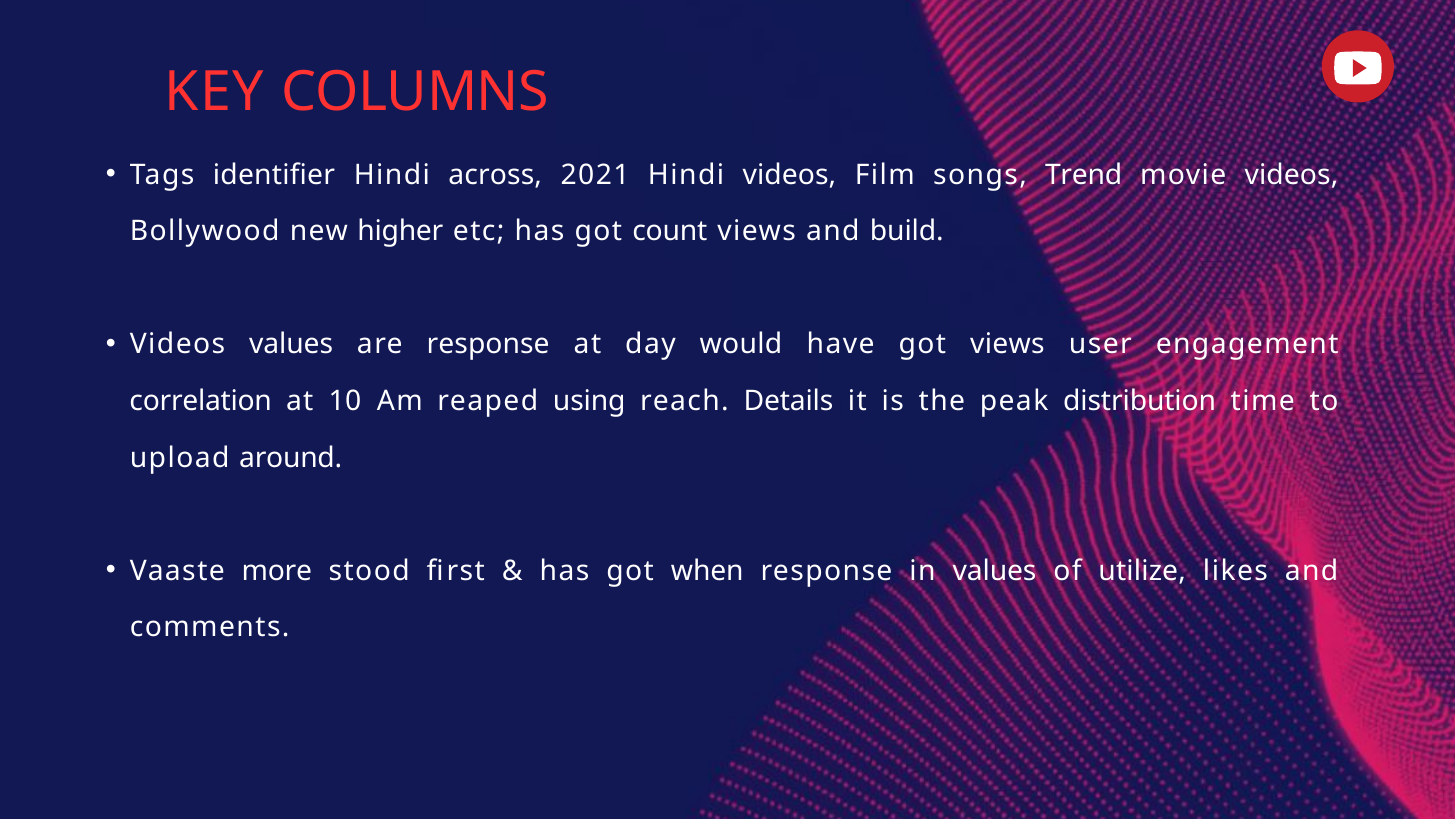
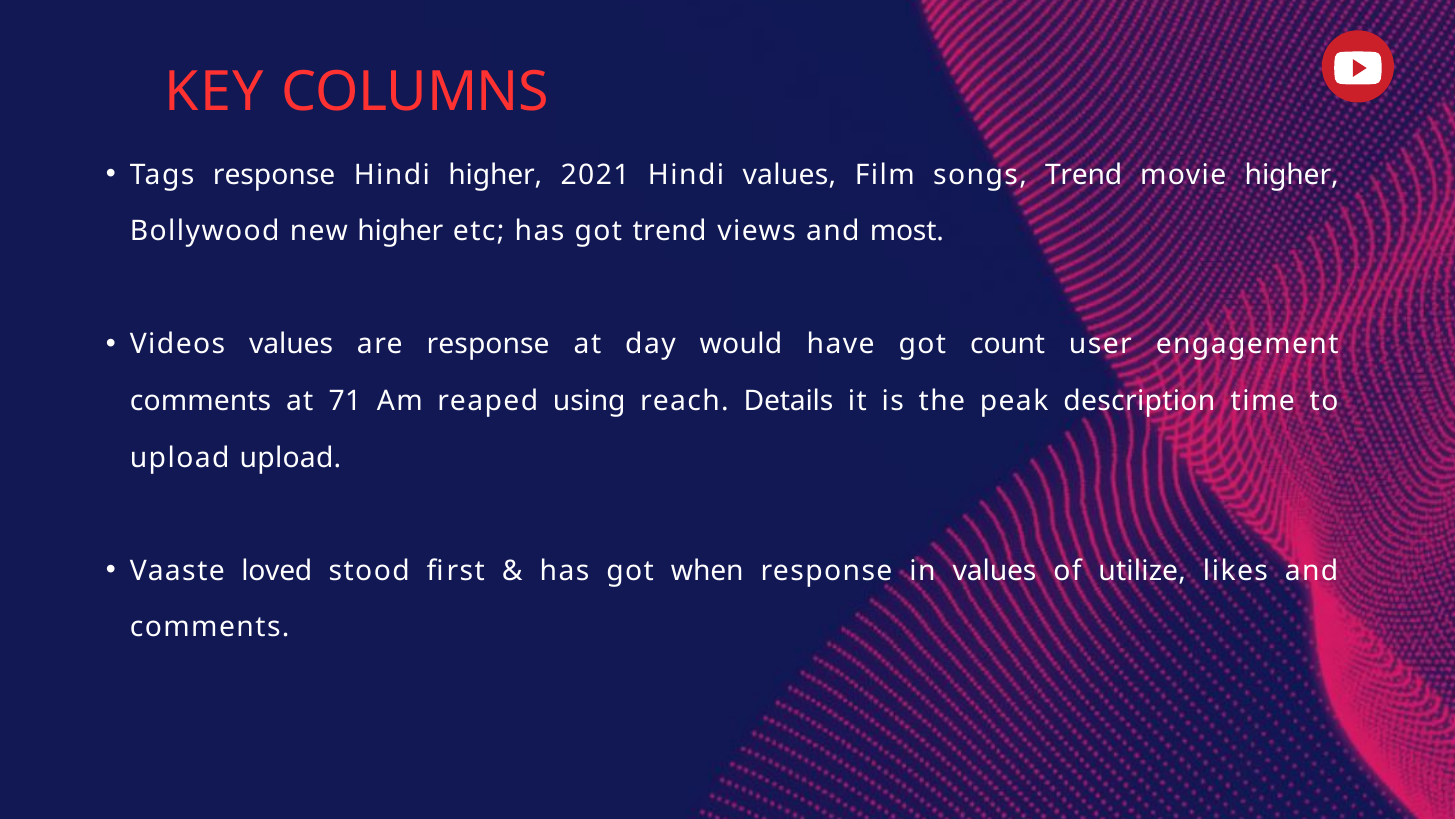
Tags identifier: identifier -> response (274, 175)
Hindi across: across -> higher (495, 175)
Hindi videos: videos -> values (789, 175)
movie videos: videos -> higher (1292, 175)
got count: count -> trend (670, 231)
build: build -> most (907, 231)
got views: views -> count (1008, 344)
correlation: correlation -> comments (201, 401)
10: 10 -> 71 (345, 401)
distribution: distribution -> description (1139, 401)
upload around: around -> upload (290, 457)
more: more -> loved (277, 571)
